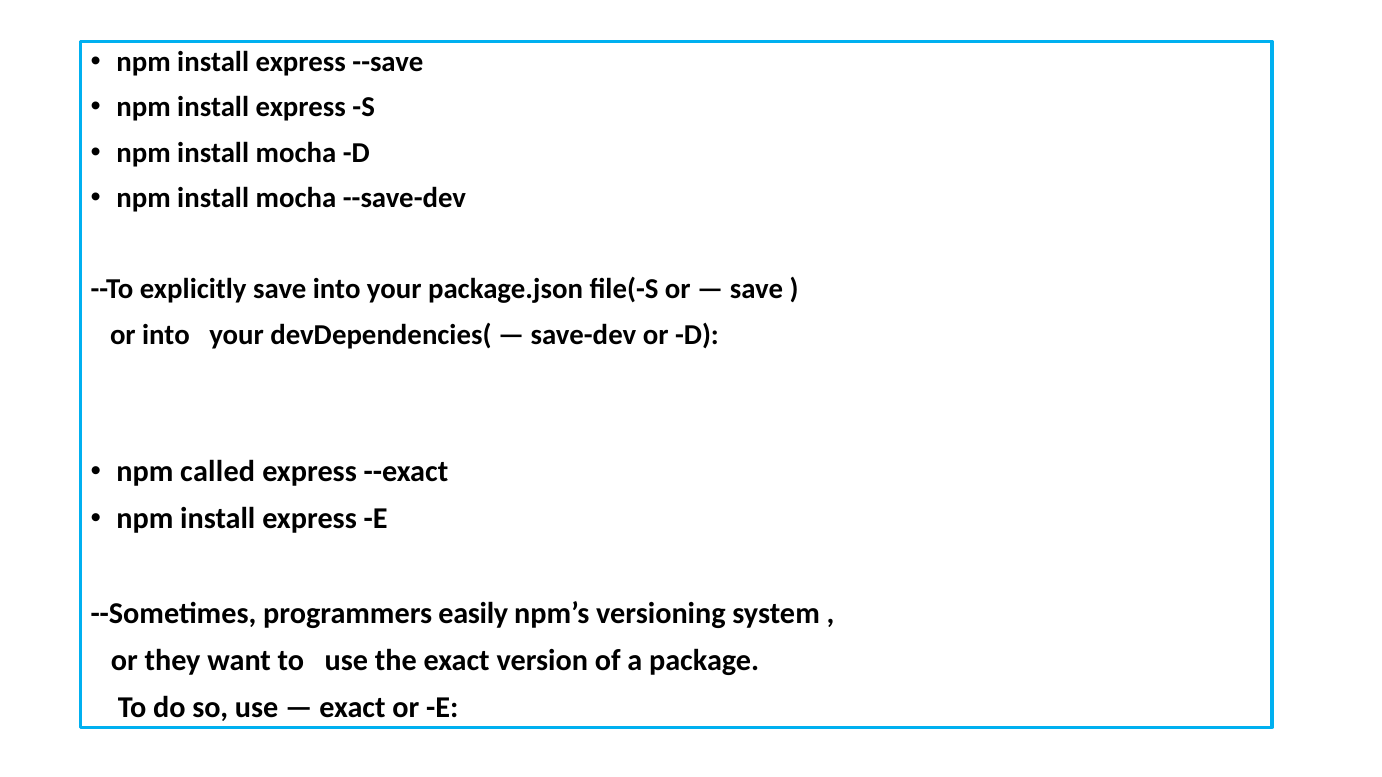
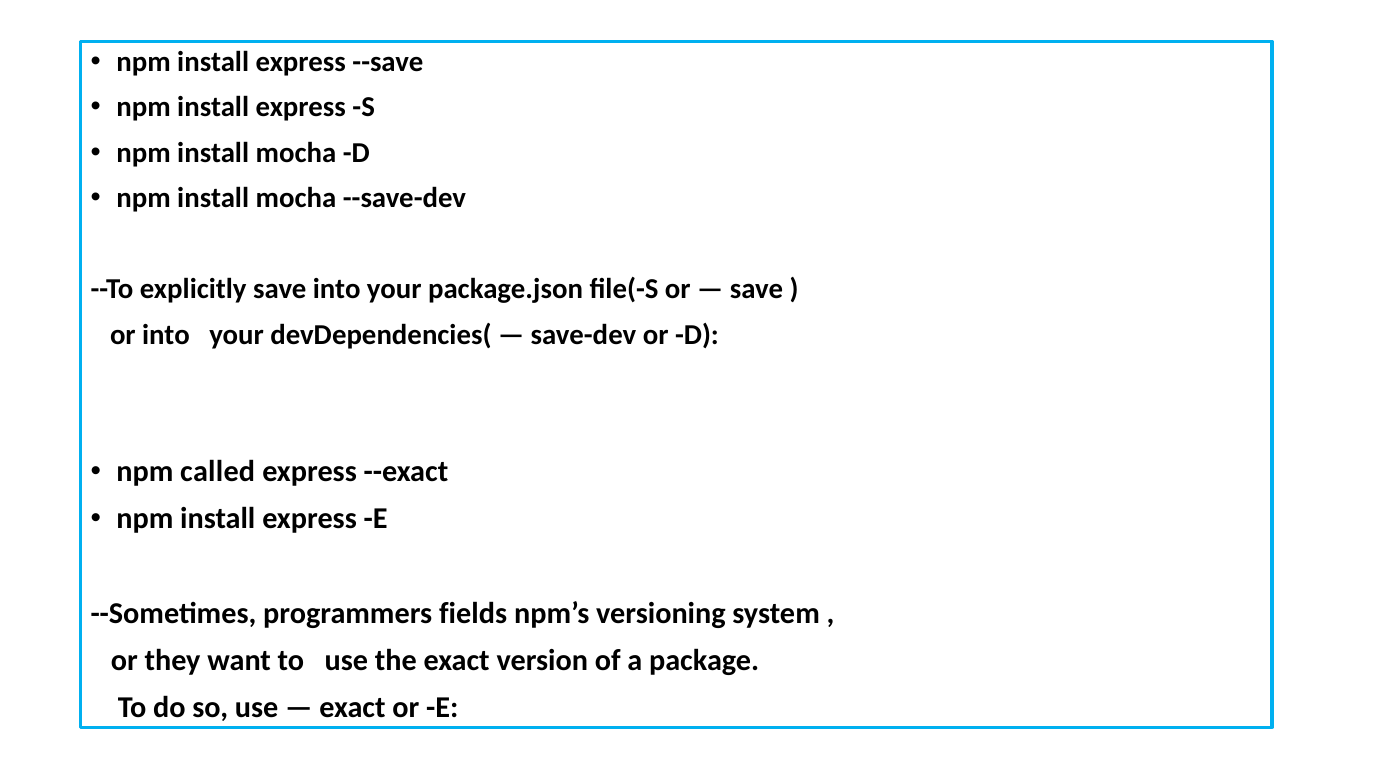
easily: easily -> fields (473, 613)
